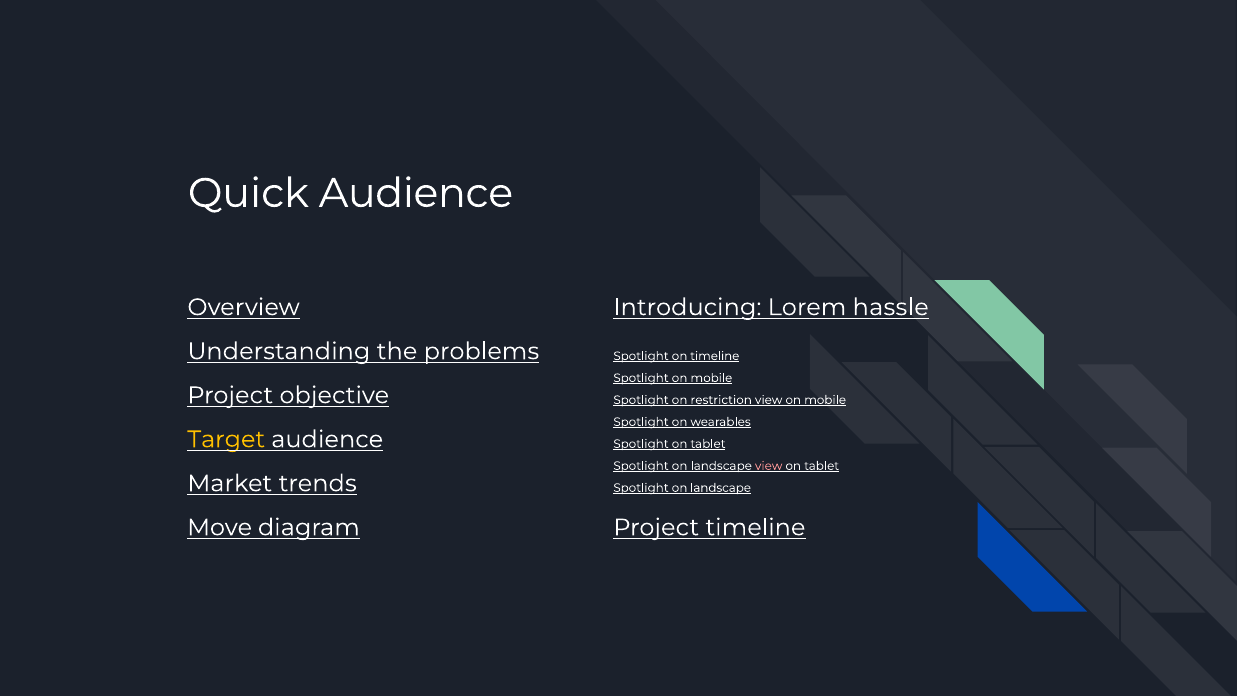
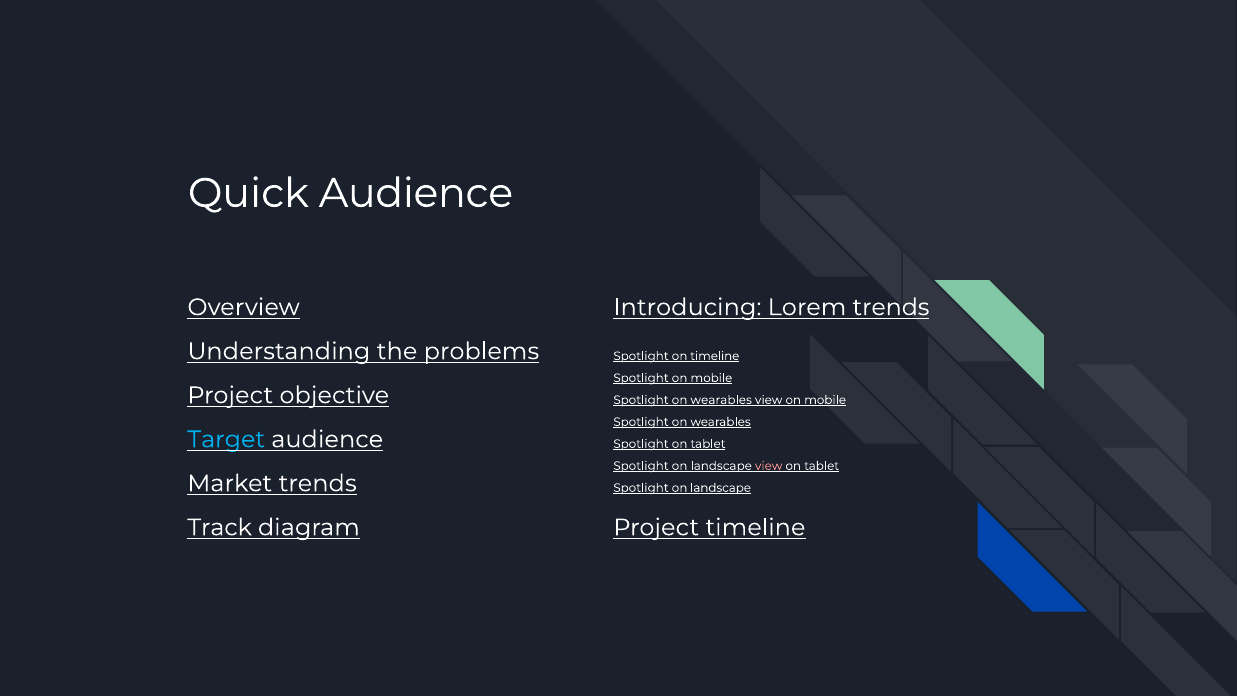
Lorem hassle: hassle -> trends (891, 307)
restriction: restriction -> wearables (721, 400)
Target colour: yellow -> light blue (226, 439)
Move: Move -> Track (220, 527)
